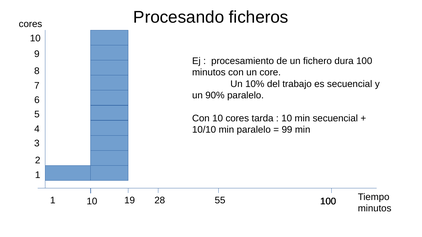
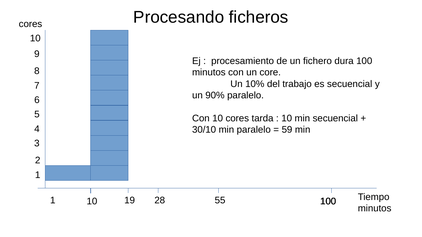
10/10: 10/10 -> 30/10 (204, 130)
99: 99 -> 59 (287, 130)
